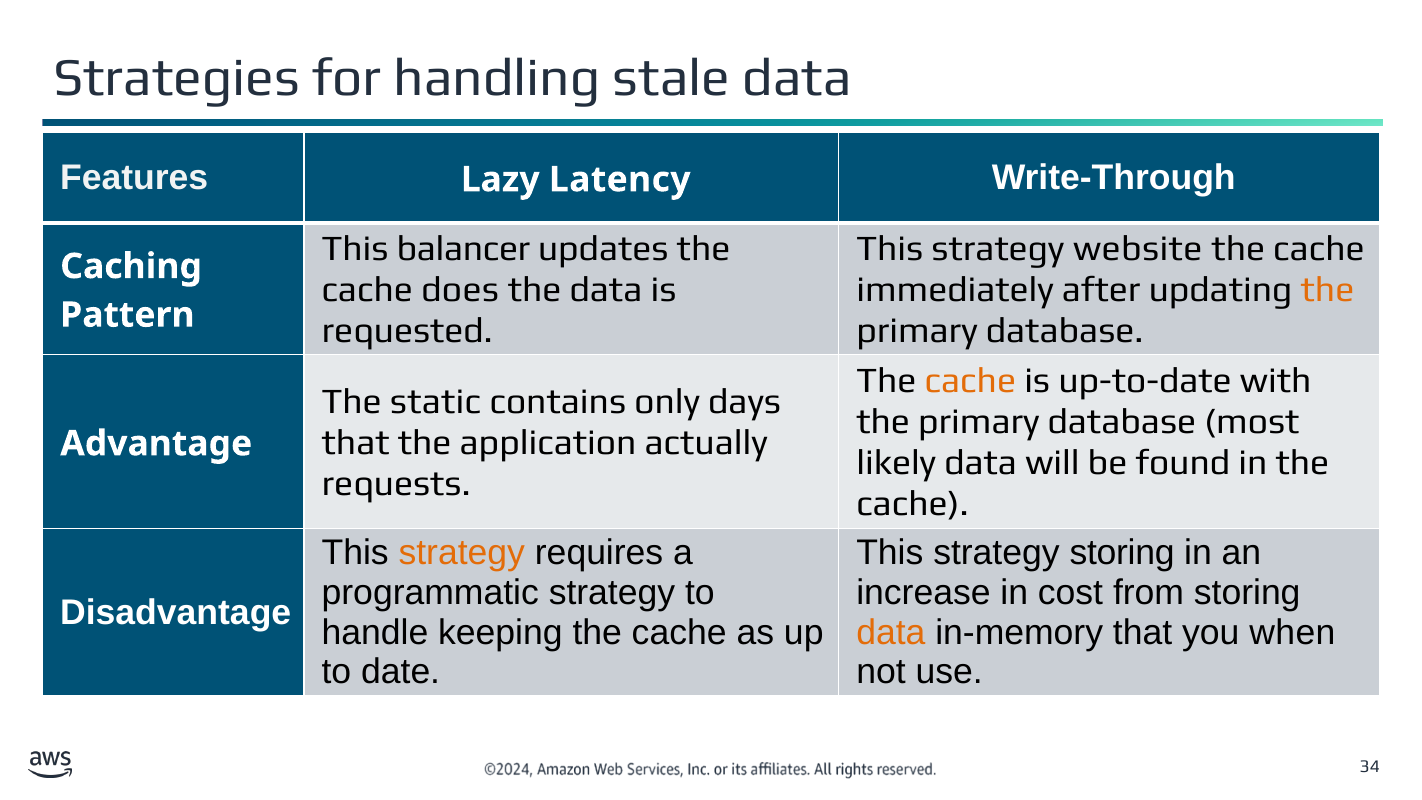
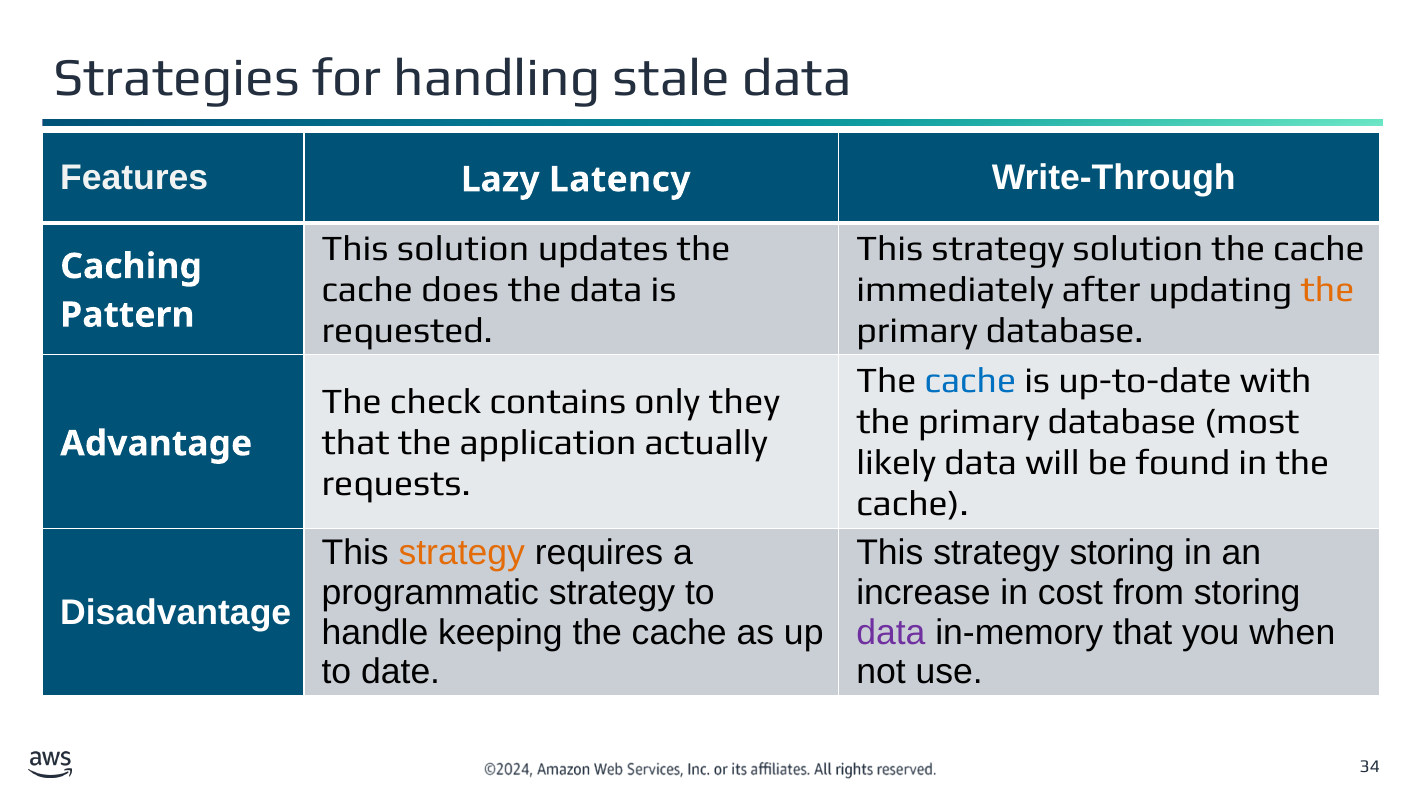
This balancer: balancer -> solution (463, 249)
strategy website: website -> solution (1138, 249)
cache colour: orange -> blue (970, 381)
static: static -> check (436, 401)
days: days -> they (744, 401)
data colour: orange -> purple (891, 632)
